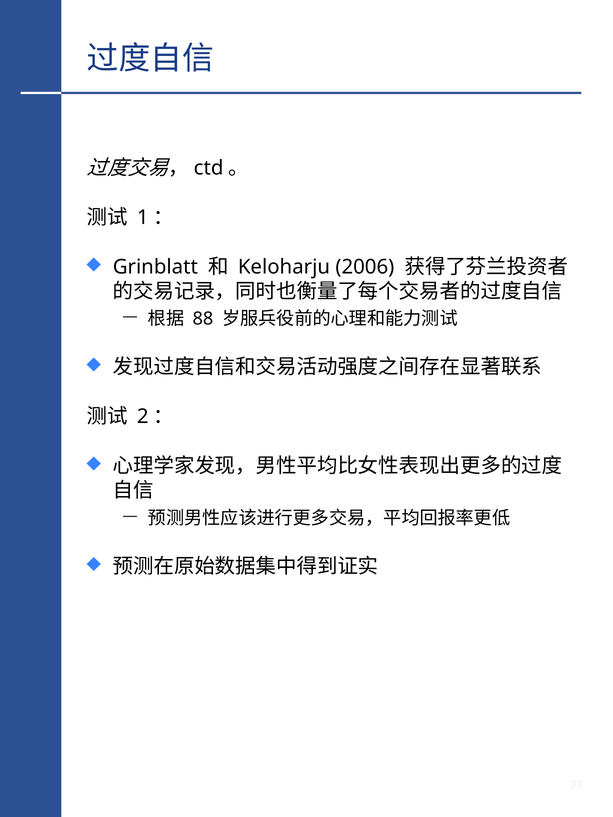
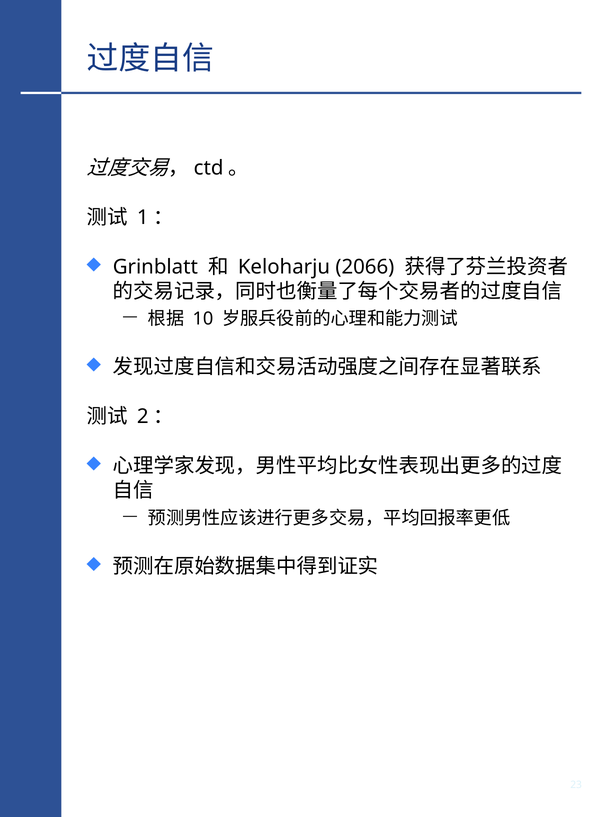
2006: 2006 -> 2066 (365, 267)
88: 88 -> 10 (203, 319)
